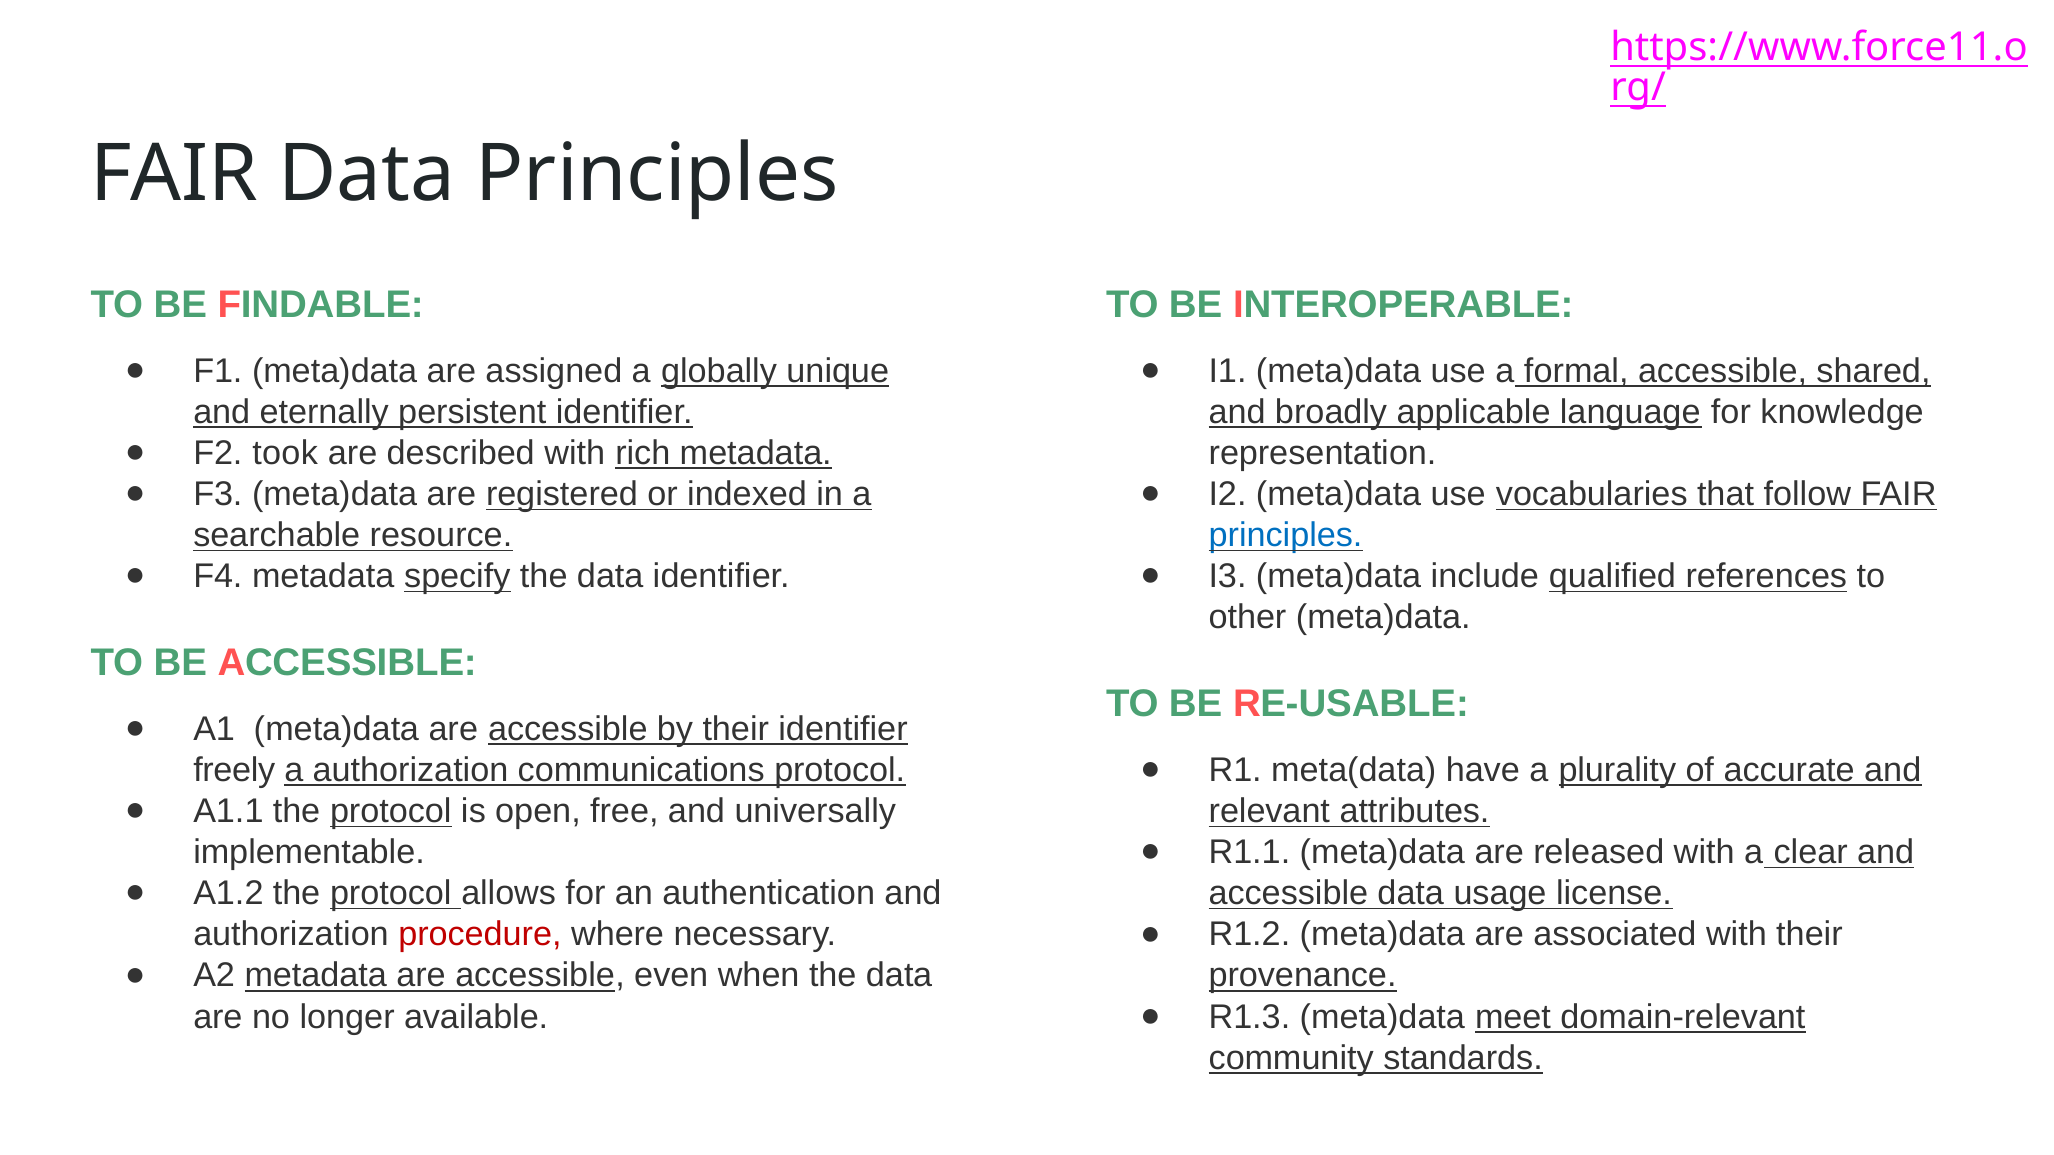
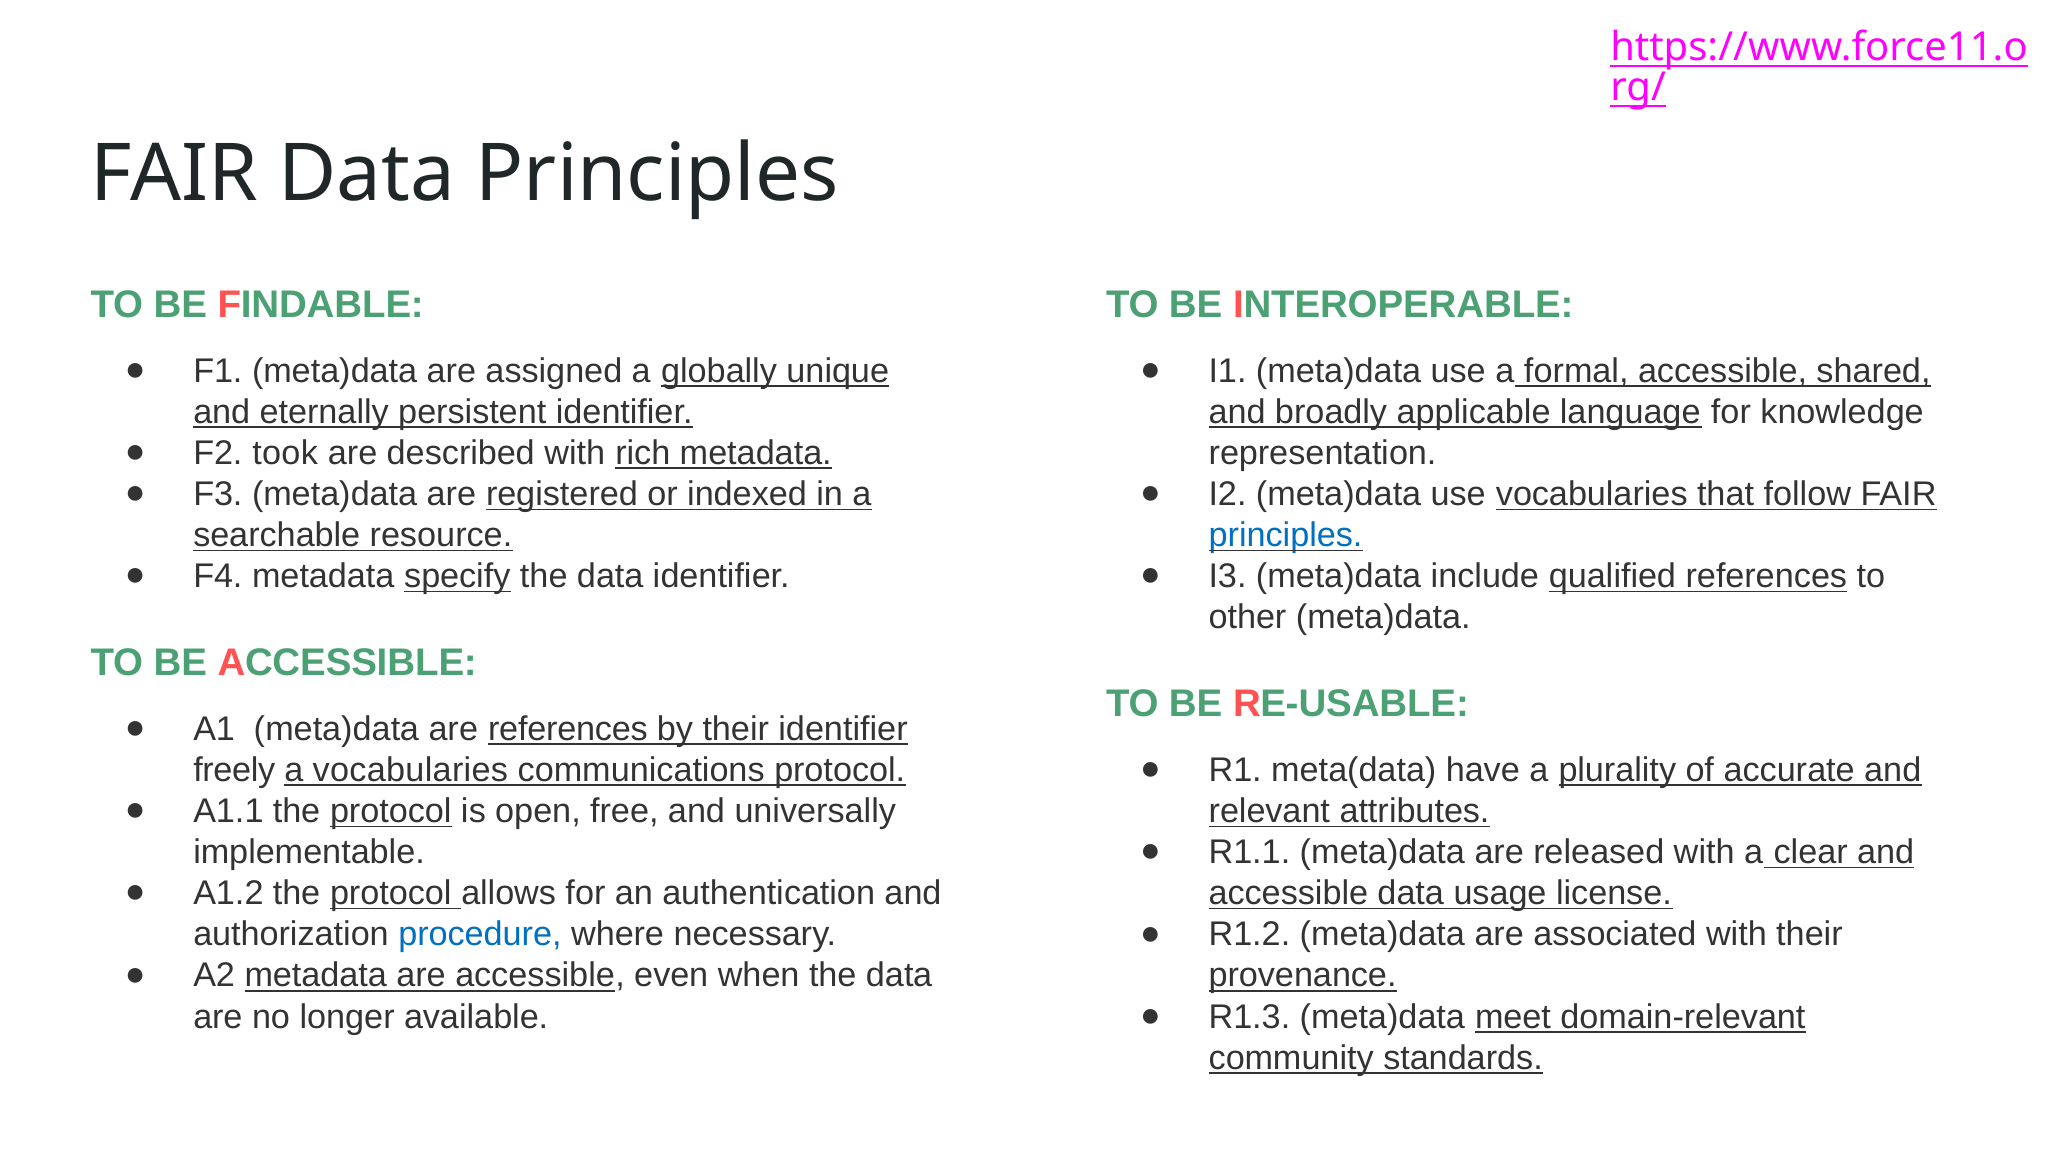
meta)data are accessible: accessible -> references (568, 730)
a authorization: authorization -> vocabularies (410, 771)
procedure colour: red -> blue (480, 935)
